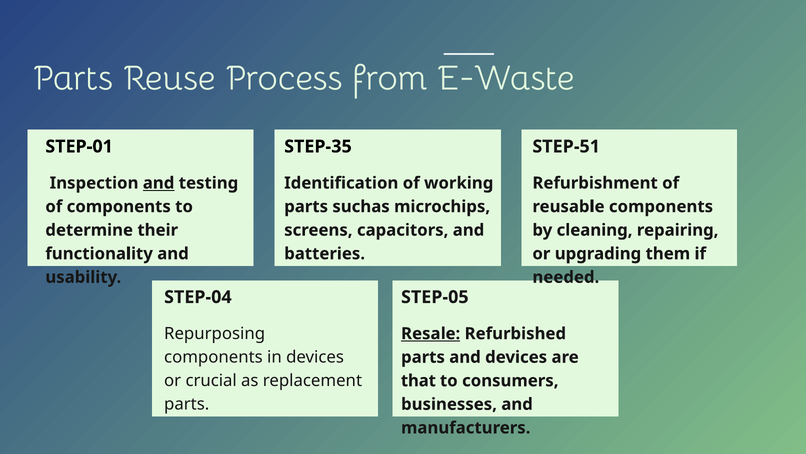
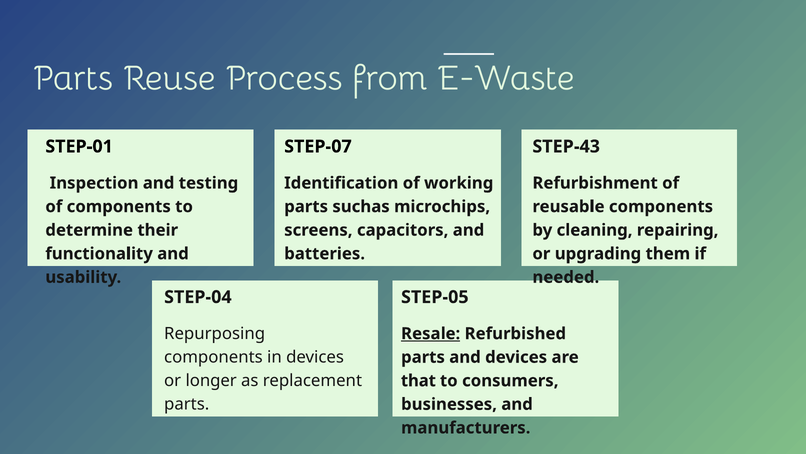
STEP-35: STEP-35 -> STEP-07 (318, 146)
STEP-51: STEP-51 -> STEP-43 (566, 146)
and underline: present -> none (159, 183)
crucial: crucial -> longer (211, 380)
